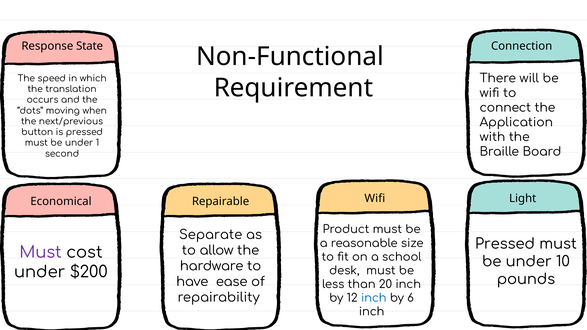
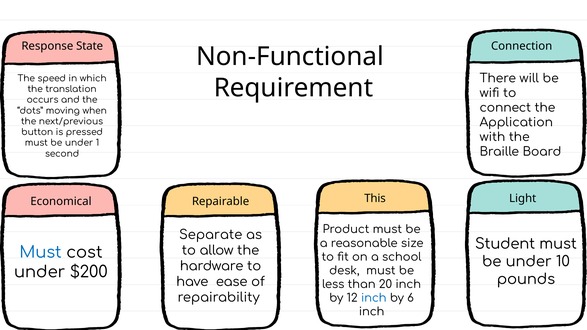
Wifi: Wifi -> This (375, 198)
Pressed: Pressed -> Student (505, 244)
Must colour: purple -> blue (41, 253)
